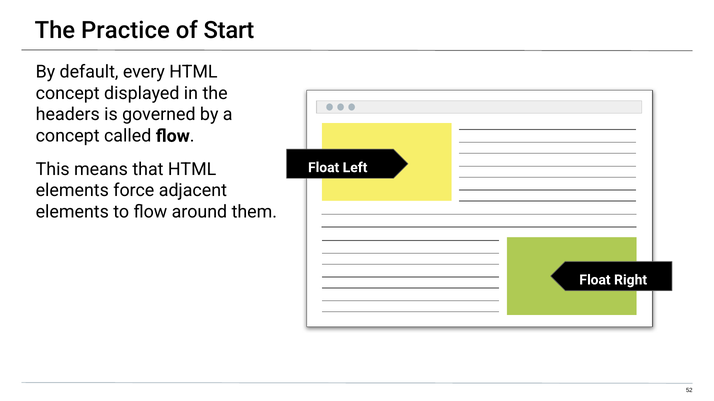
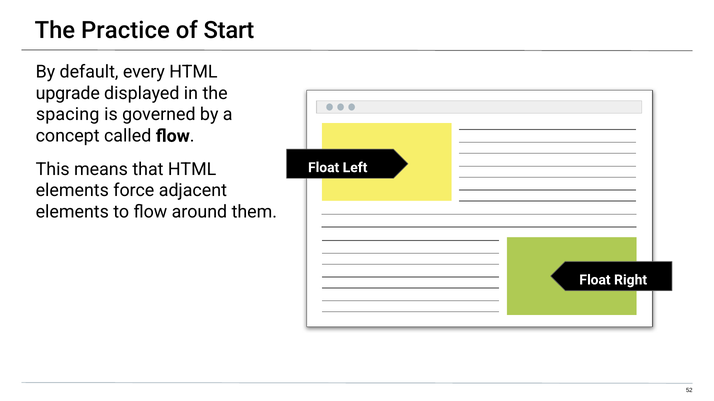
concept: concept -> upgrade (68, 93)
headers: headers -> spacing (68, 115)
